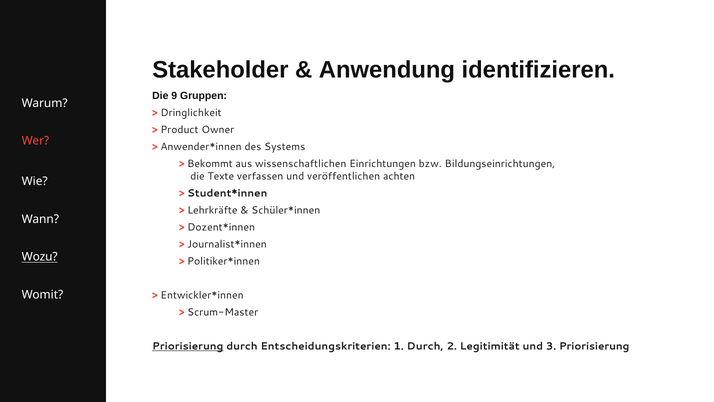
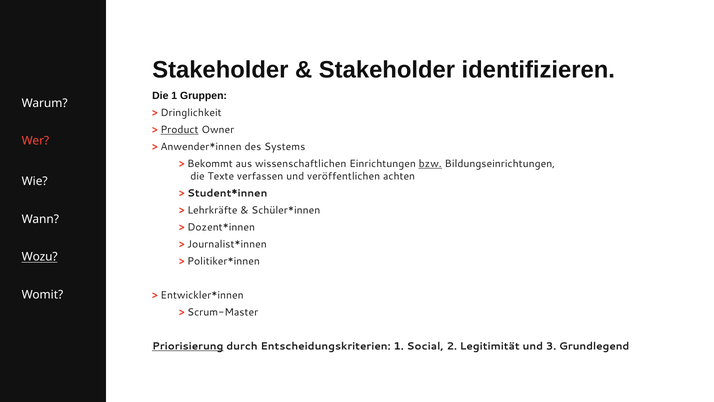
Anwendung: Anwendung -> Stakeholder (387, 70)
Die 9: 9 -> 1 (174, 96)
Product underline: none -> present (179, 130)
bzw underline: none -> present (430, 164)
1 Durch: Durch -> Social (425, 346)
3 Priorisierung: Priorisierung -> Grundlegend (594, 346)
